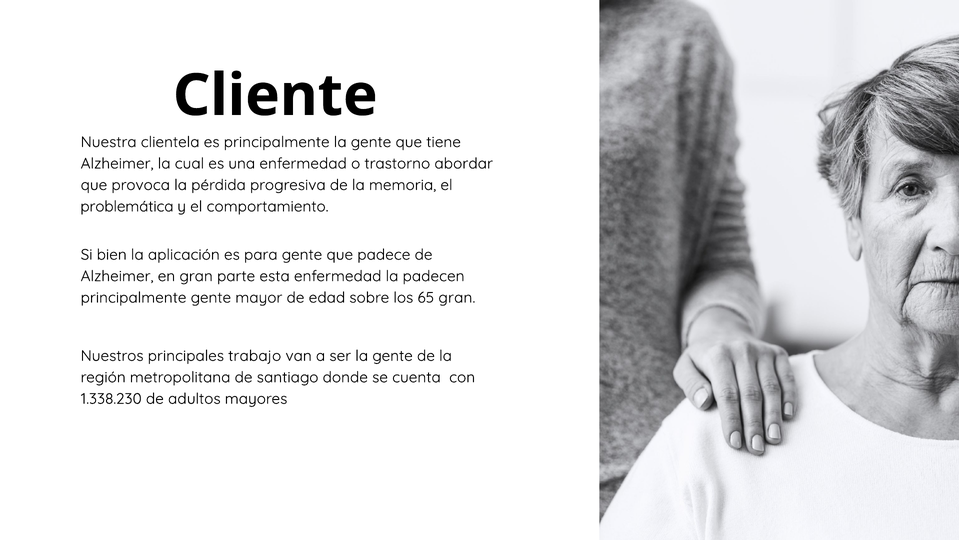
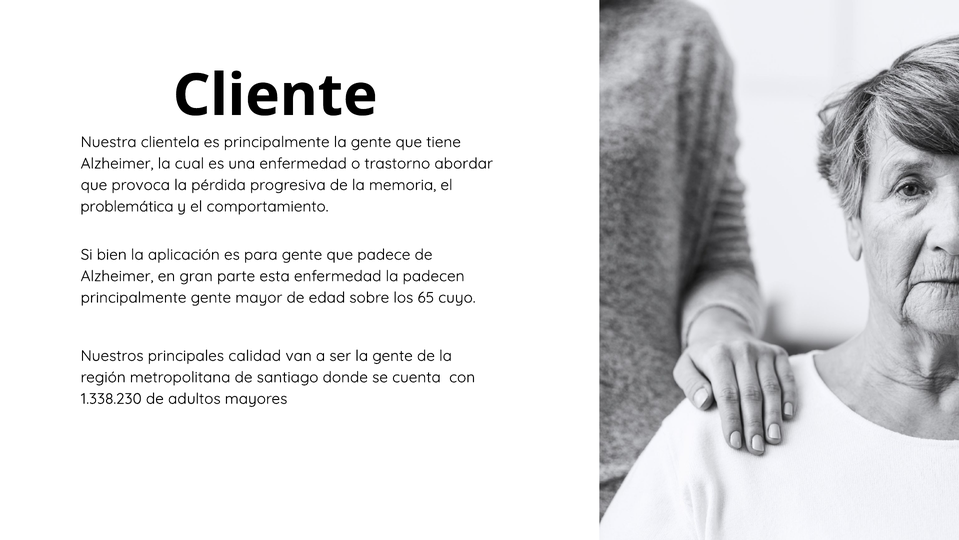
65 gran: gran -> cuyo (457, 297)
trabajo: trabajo -> calidad (255, 355)
